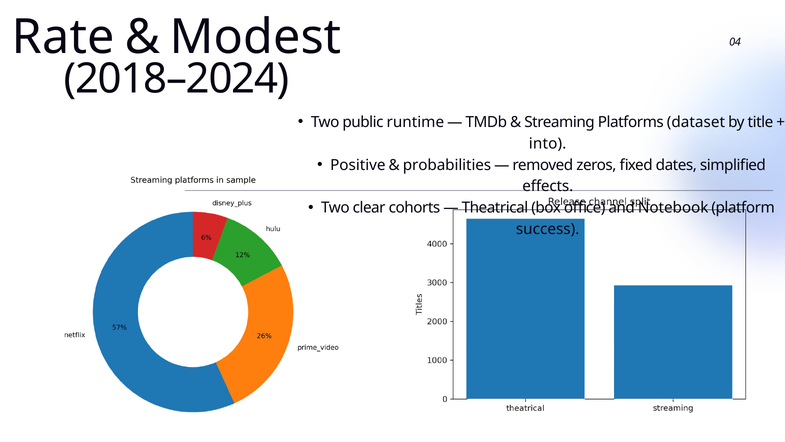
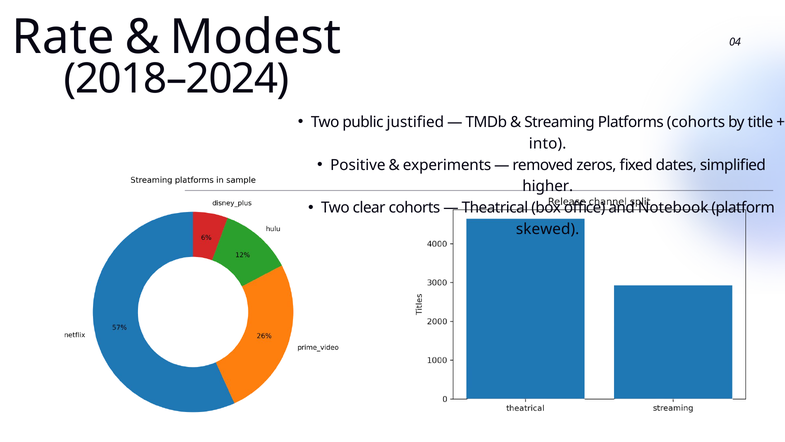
runtime: runtime -> justified (415, 122)
Platforms dataset: dataset -> cohorts (696, 122)
probabilities: probabilities -> experiments (447, 165)
effects: effects -> higher (548, 186)
success: success -> skewed (548, 229)
